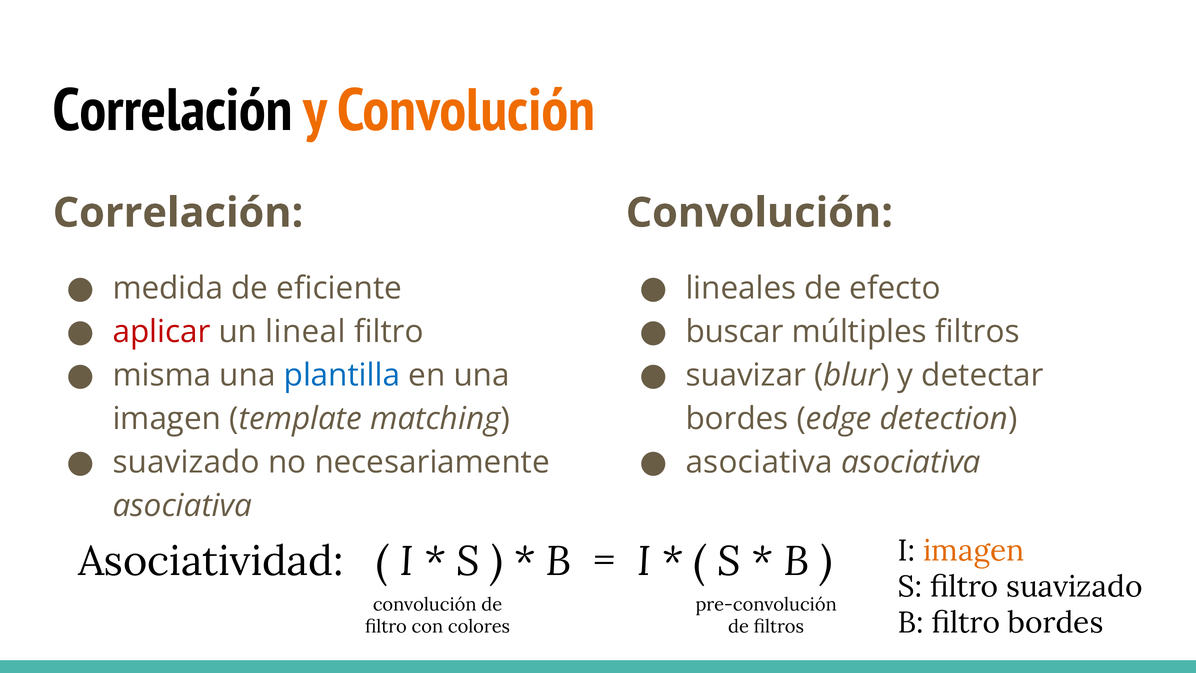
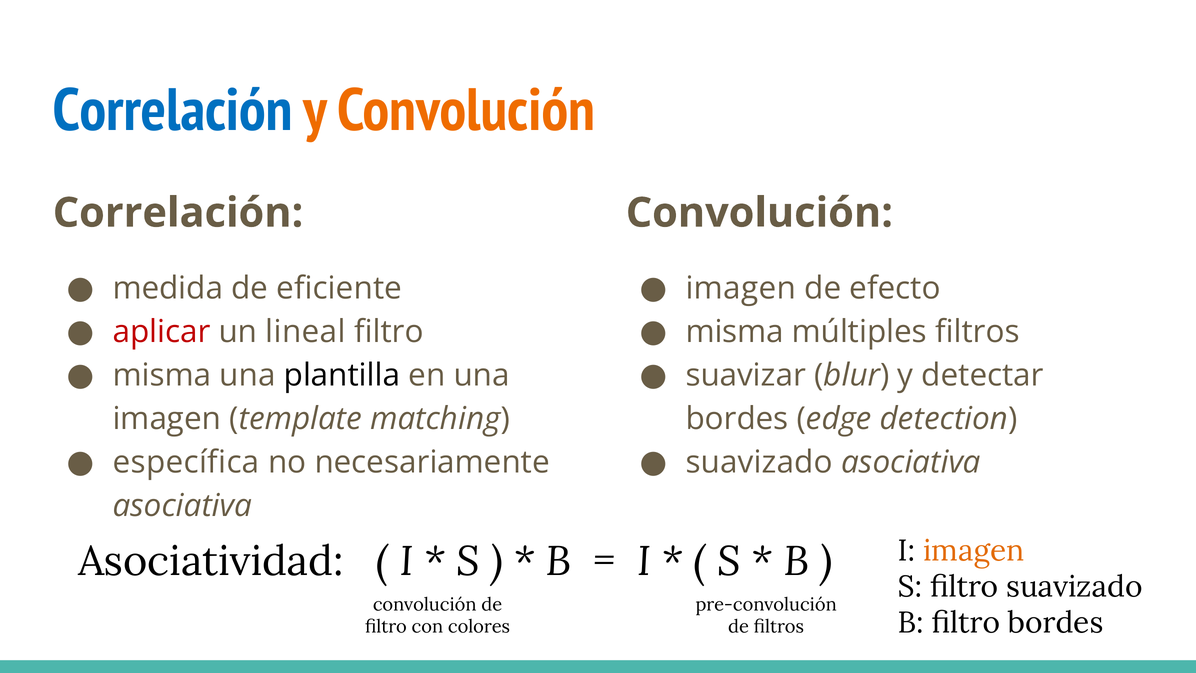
Correlación colour: black -> blue (173, 110)
lineales: lineales -> imagen (741, 288)
buscar: buscar -> misma (735, 332)
plantilla colour: blue -> black (342, 375)
suavizado: suavizado -> específica (186, 462)
asociativa: asociativa -> suavizado (759, 462)
